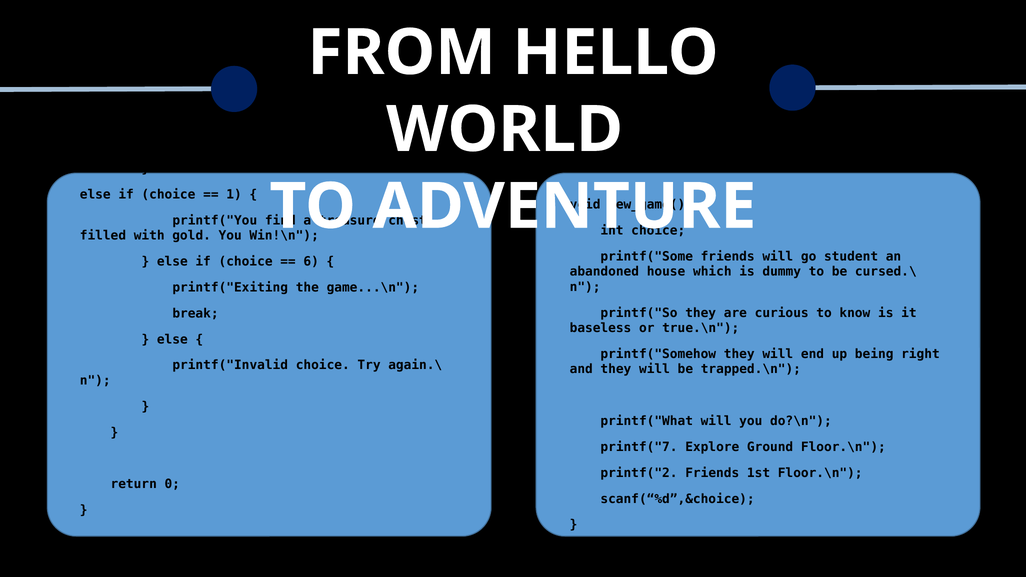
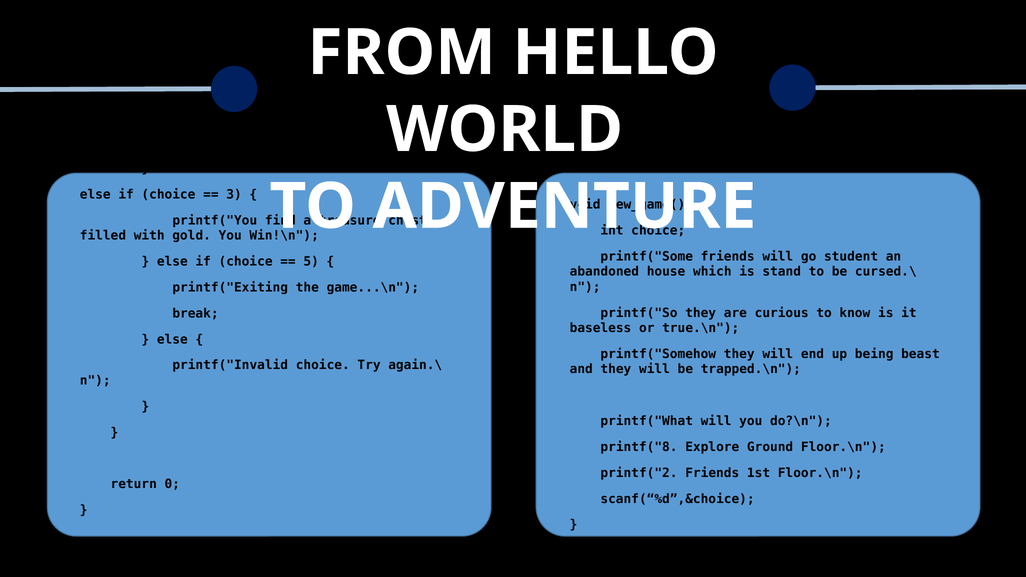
1: 1 -> 3 (234, 194)
6: 6 -> 5 (311, 262)
is dummy: dummy -> stand (782, 272)
being right: right -> beast (920, 354)
printf("7: printf("7 -> printf("8 (639, 447)
